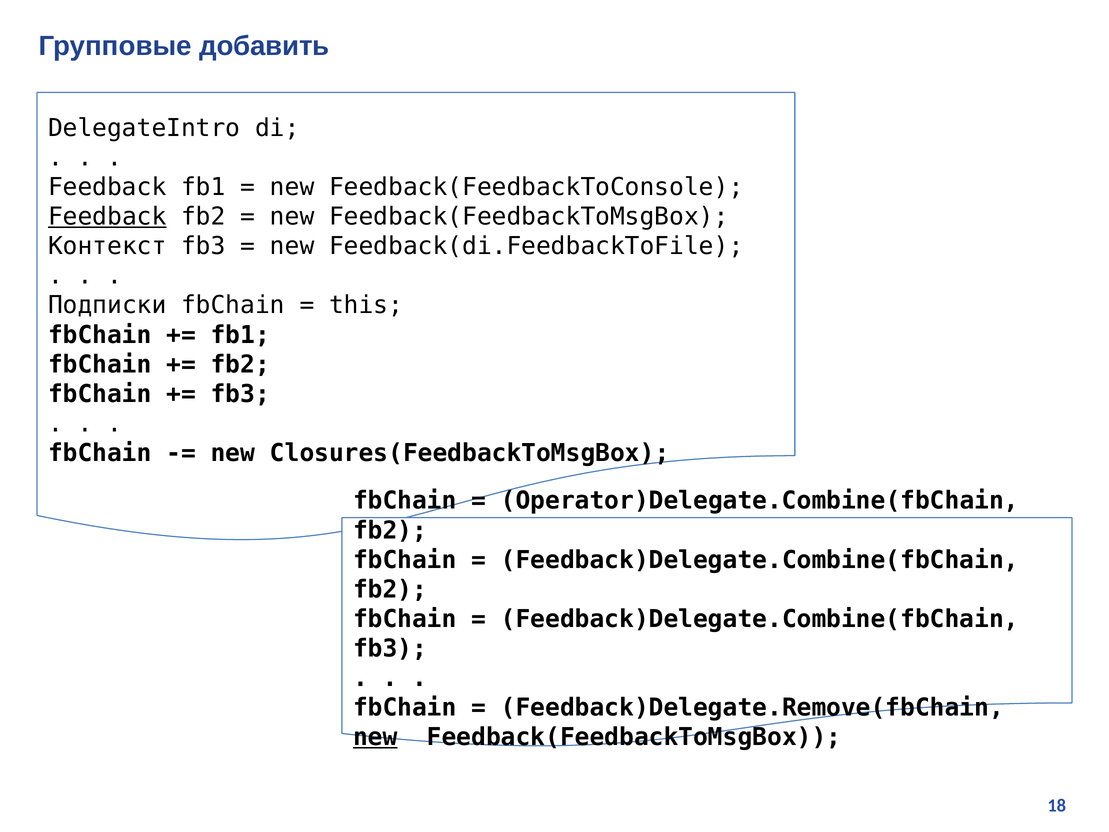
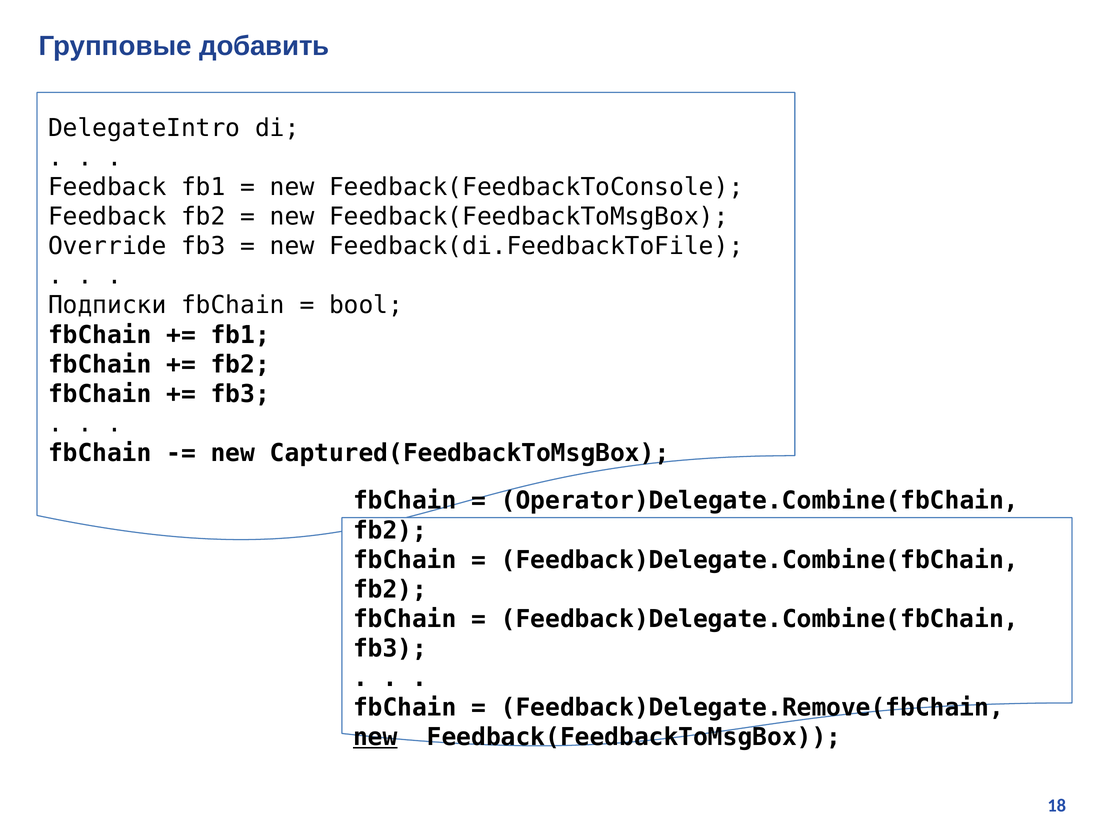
Feedback underline: present -> none (107, 217)
Контекст: Контекст -> Override (107, 246)
this: this -> bool (366, 305)
Closures(FeedbackToMsgBox: Closures(FeedbackToMsgBox -> Captured(FeedbackToMsgBox (470, 453)
